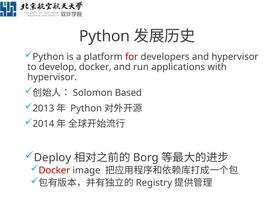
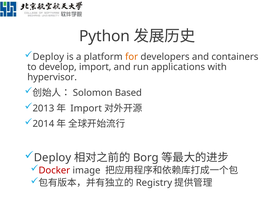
Python: Python -> Deploy (48, 57)
for colour: red -> orange (132, 57)
and hypervisor: hypervisor -> containers (235, 57)
develop docker: docker -> import (95, 67)
Python: Python -> Import (86, 109)
